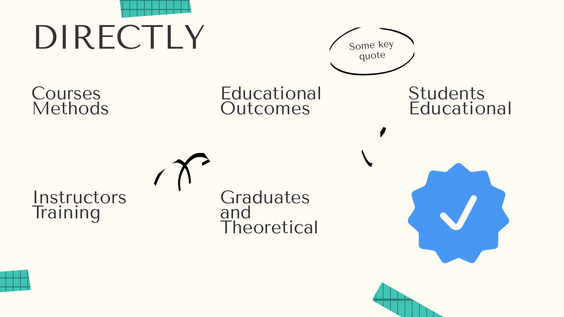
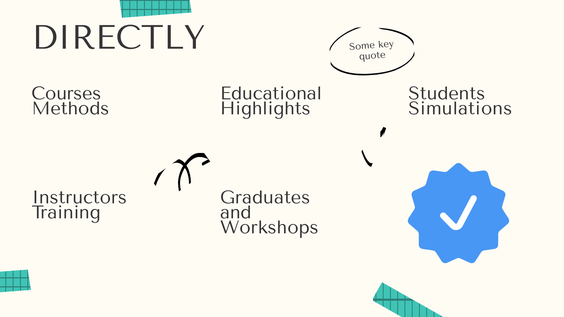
Outcomes: Outcomes -> Highlights (265, 109)
Educational: Educational -> Simulations (460, 109)
Theoretical: Theoretical -> Workshops (269, 228)
